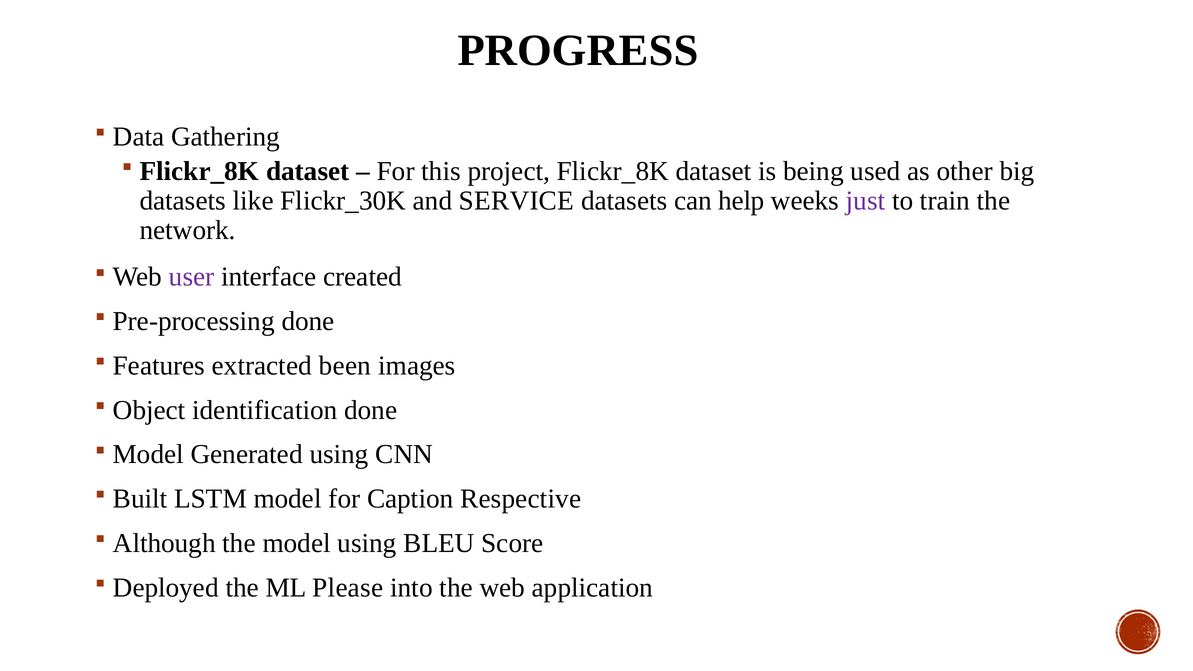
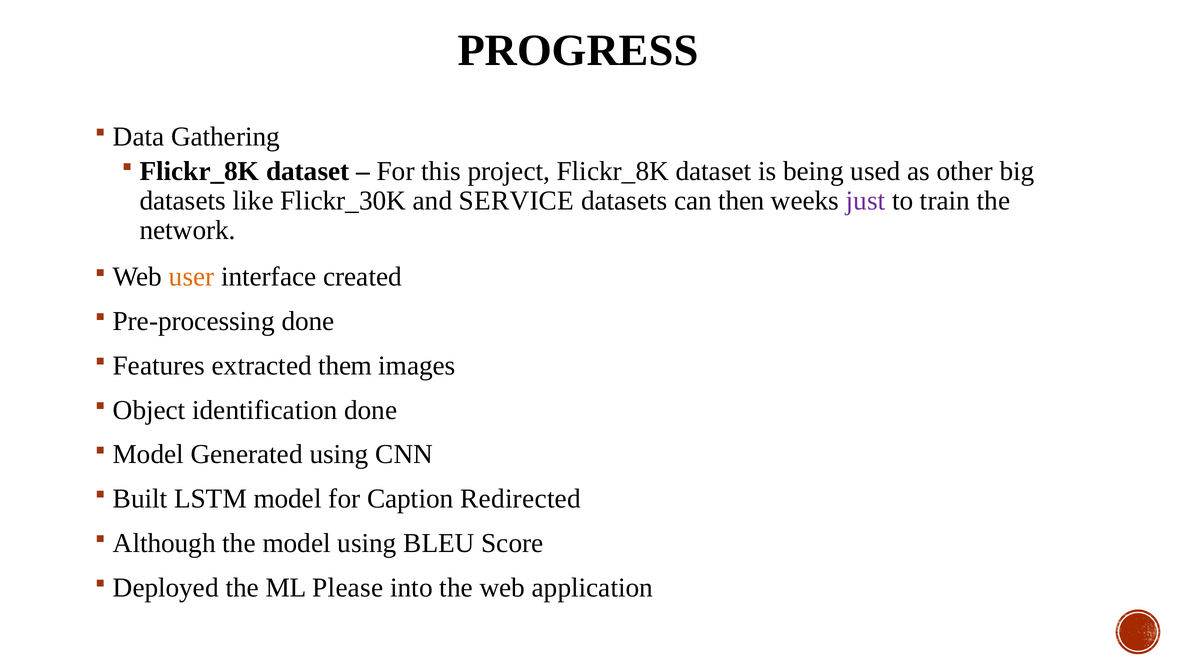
help: help -> then (742, 201)
user colour: purple -> orange (192, 277)
been: been -> them (345, 366)
Respective: Respective -> Redirected (521, 499)
